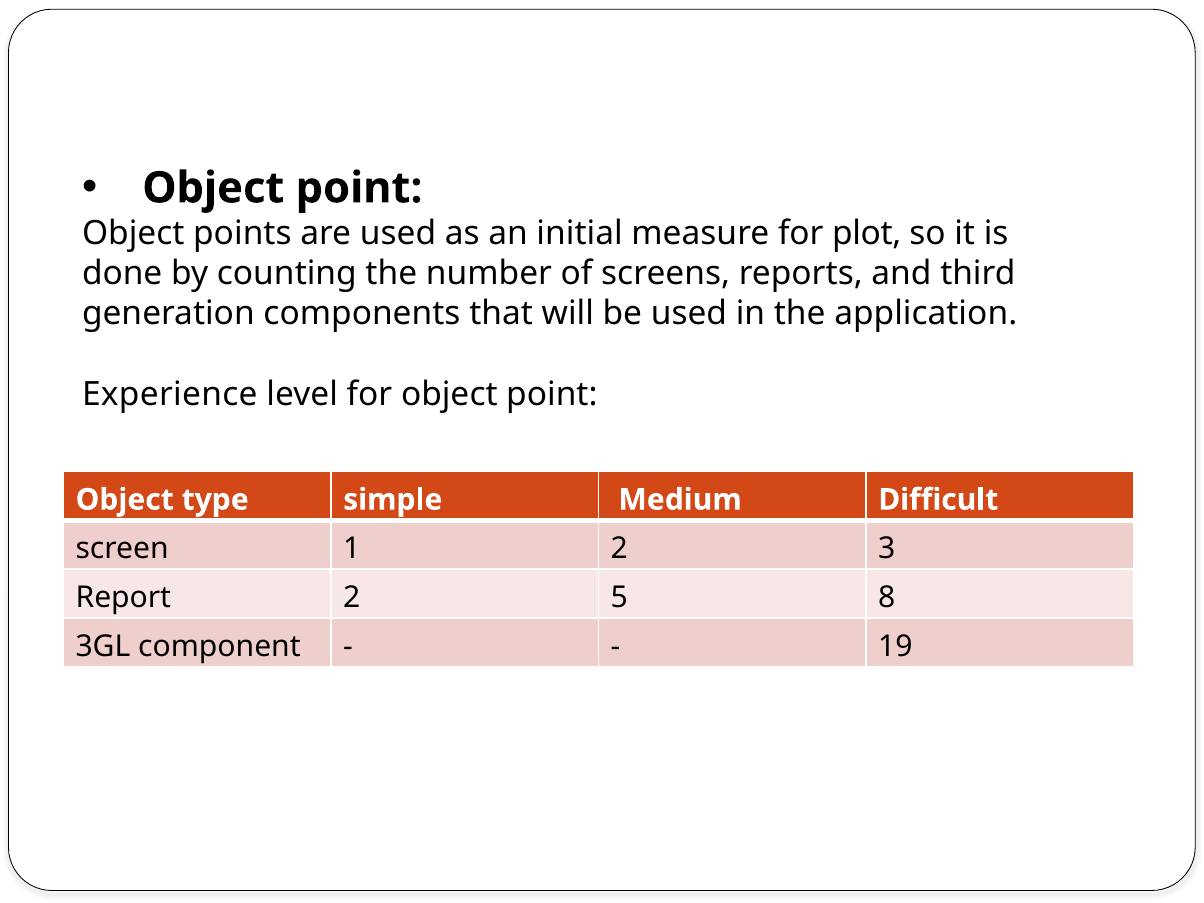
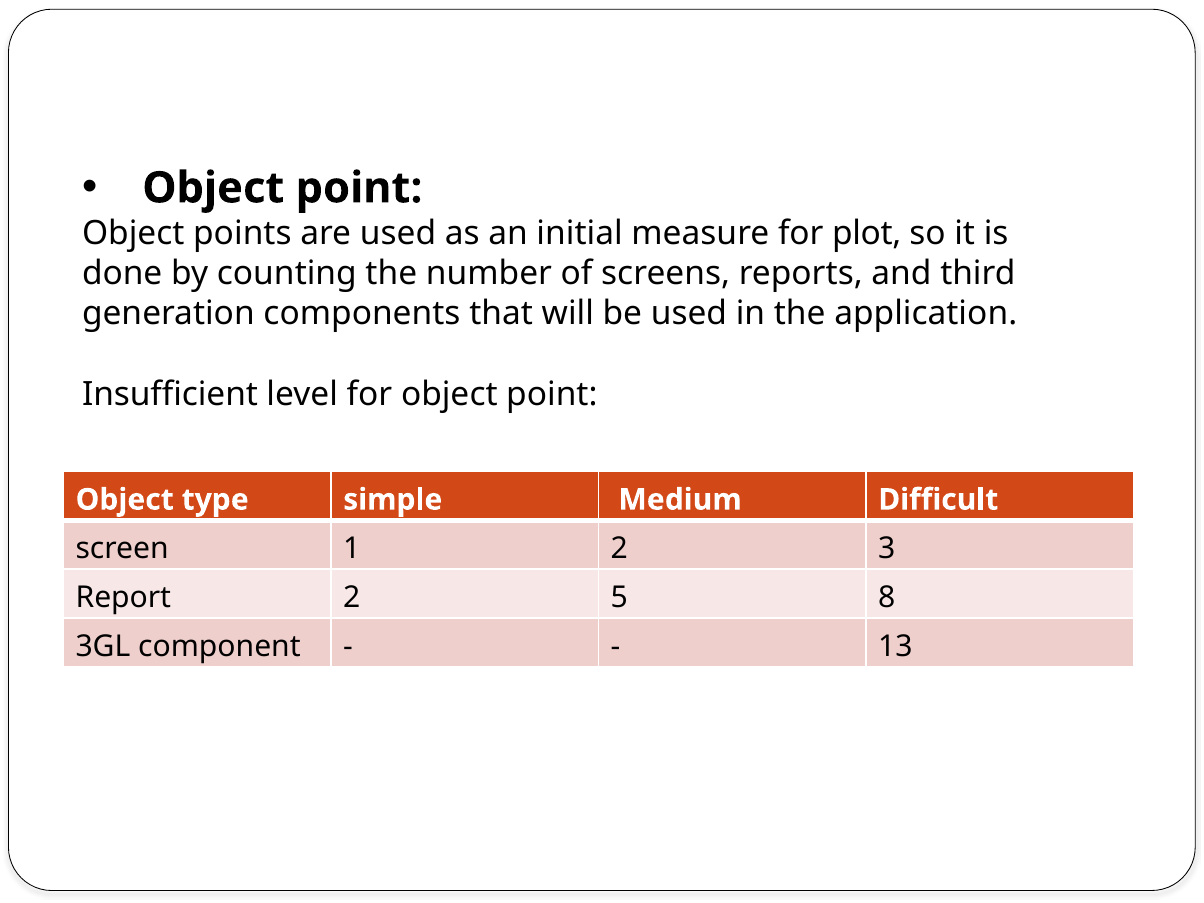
Experience: Experience -> Insufficient (170, 394)
19: 19 -> 13 (895, 646)
